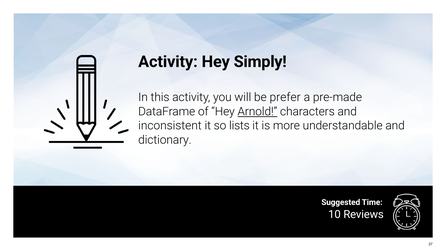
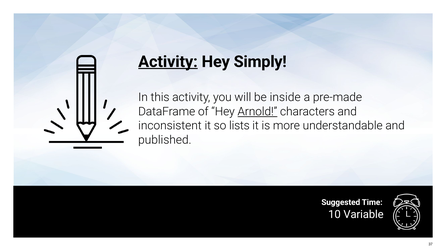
Activity underline: none -> present (168, 62)
prefer: prefer -> inside (285, 97)
dictionary: dictionary -> published (165, 140)
Reviews: Reviews -> Variable (364, 214)
